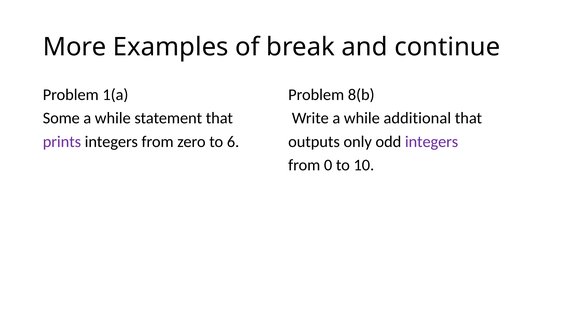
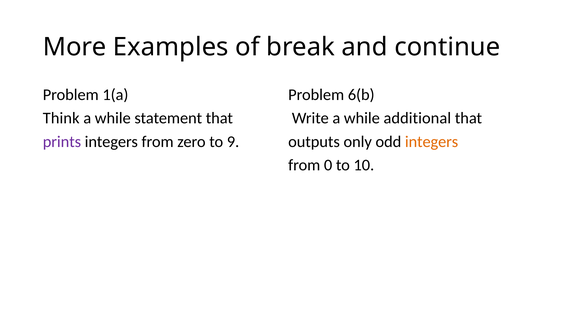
8(b: 8(b -> 6(b (361, 95)
Some: Some -> Think (61, 118)
6: 6 -> 9 (233, 142)
integers colour: purple -> orange (432, 142)
